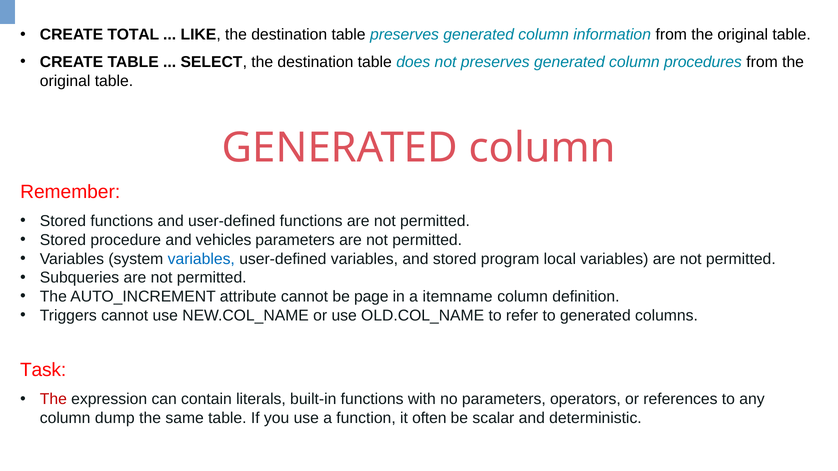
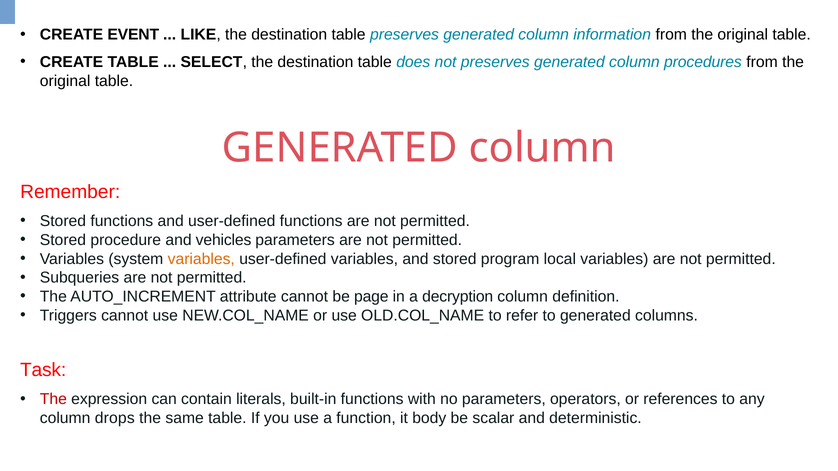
TOTAL: TOTAL -> EVENT (133, 35)
variables colour: blue -> orange (201, 259)
itemname: itemname -> decryption (458, 297)
dump: dump -> drops (115, 418)
often: often -> body (429, 418)
